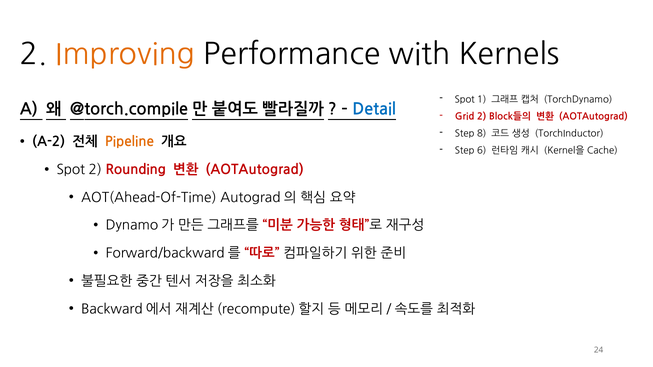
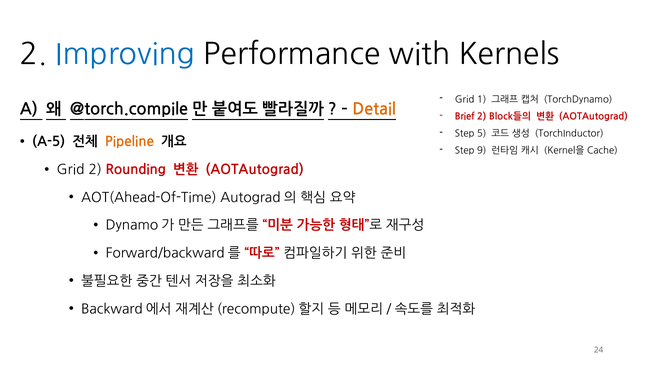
Improving colour: orange -> blue (125, 55)
Spot: Spot -> Grid (465, 99)
Detail colour: blue -> orange (374, 109)
Grid: Grid -> Brief (465, 117)
8: 8 -> 5 (482, 134)
A-2: A-2 -> A-5 (49, 142)
6: 6 -> 9 (482, 151)
Spot: Spot -> Grid (71, 170)
